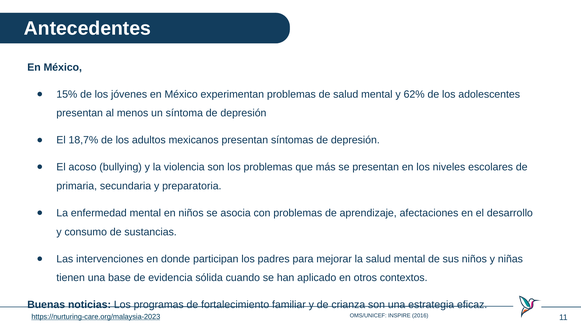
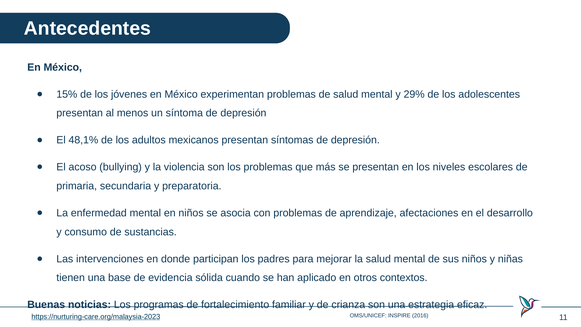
62%: 62% -> 29% (414, 94)
18,7%: 18,7% -> 48,1% (83, 140)
